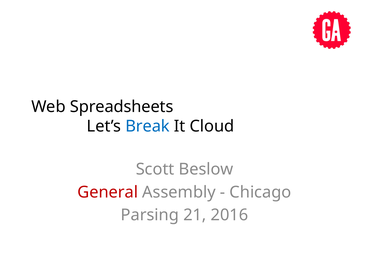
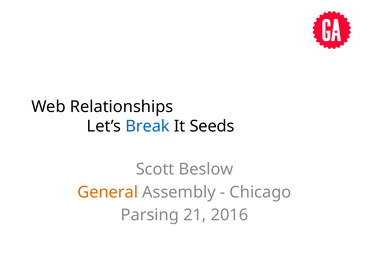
Spreadsheets: Spreadsheets -> Relationships (122, 107)
Cloud: Cloud -> Seeds (212, 127)
General colour: red -> orange (108, 193)
